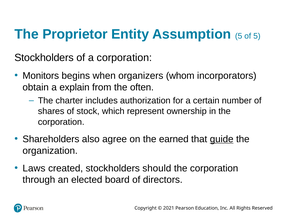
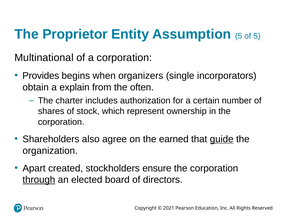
Stockholders: Stockholders -> Multinational (44, 58)
Monitors: Monitors -> Provides (41, 76)
whom: whom -> single (180, 76)
Laws: Laws -> Apart (34, 168)
should: should -> ensure (157, 168)
through underline: none -> present (39, 180)
